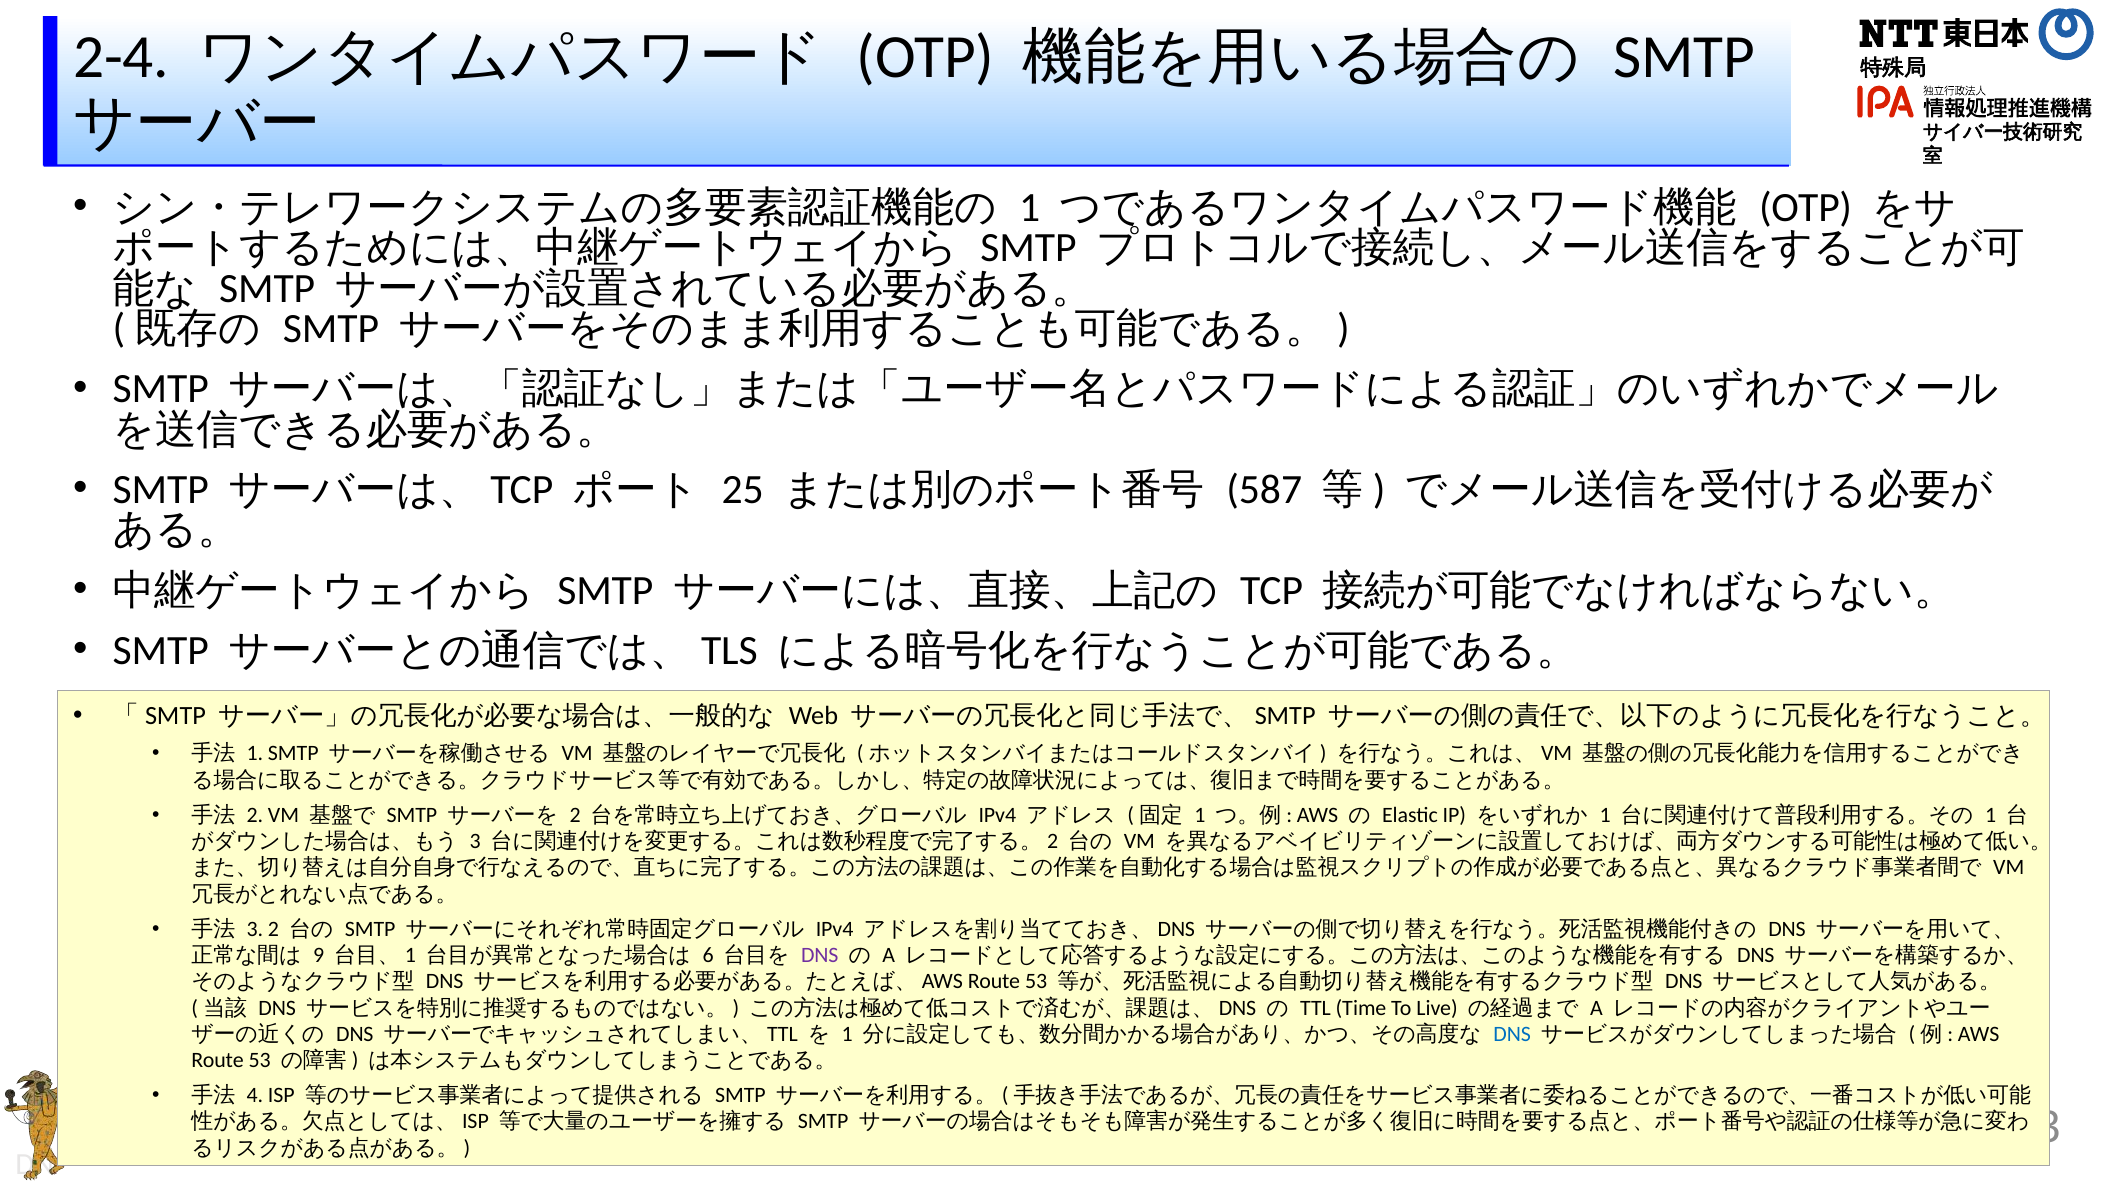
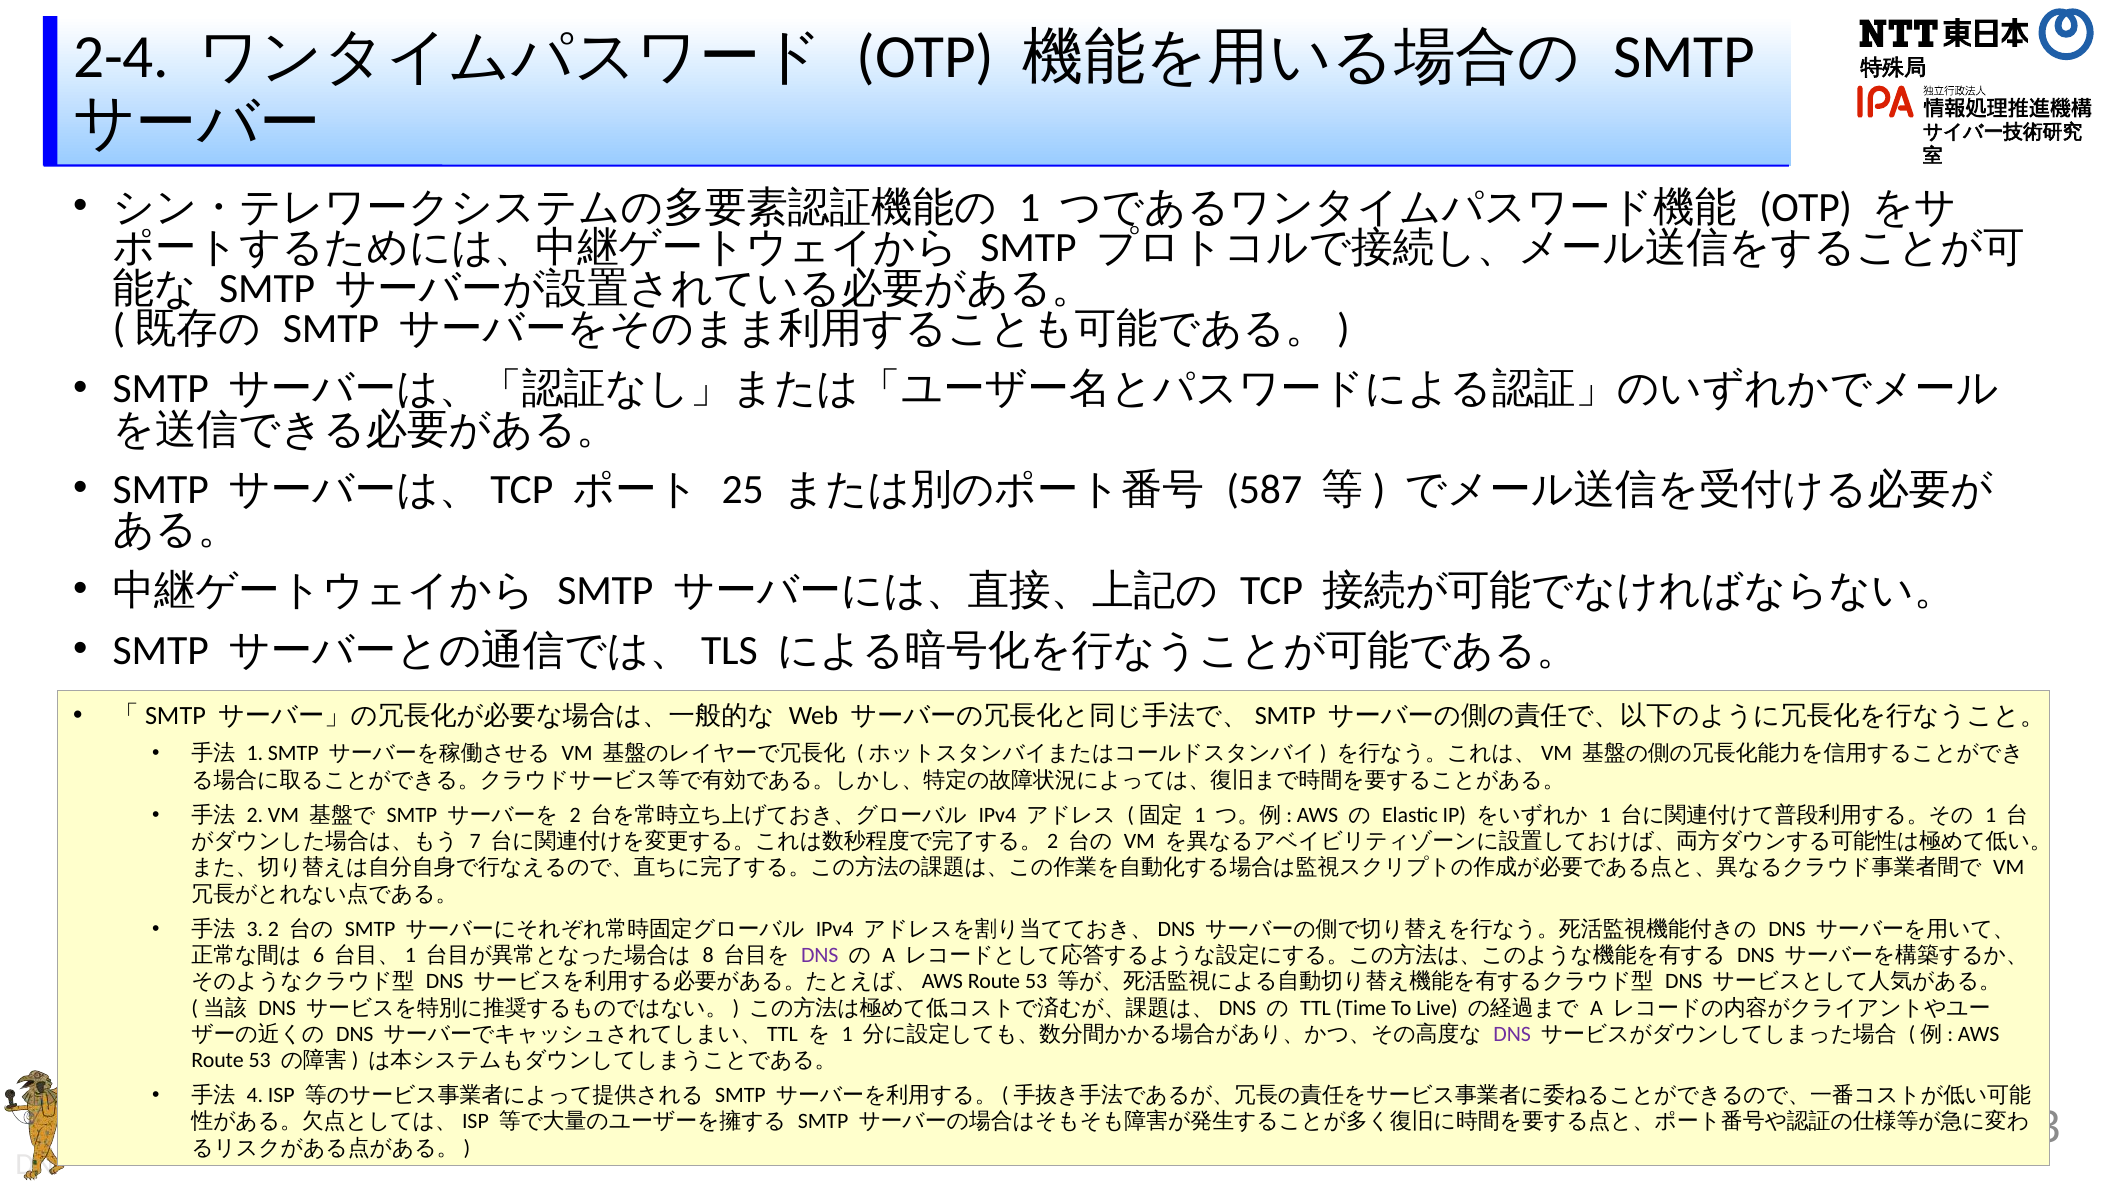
3: 3 -> 7 (475, 841)
9: 9 -> 6 (319, 955)
6: 6 -> 8 (708, 955)
DNS colour: blue -> purple (1512, 1033)
